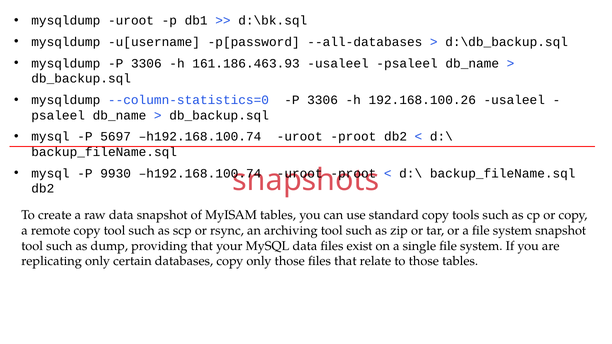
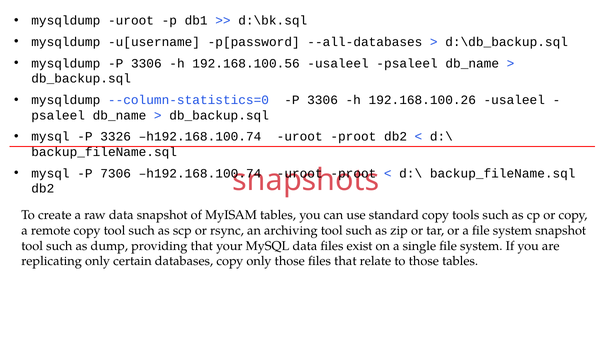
161.186.463.93: 161.186.463.93 -> 192.168.100.56 (246, 63)
5697: 5697 -> 3326 (116, 137)
9930: 9930 -> 7306 (116, 174)
